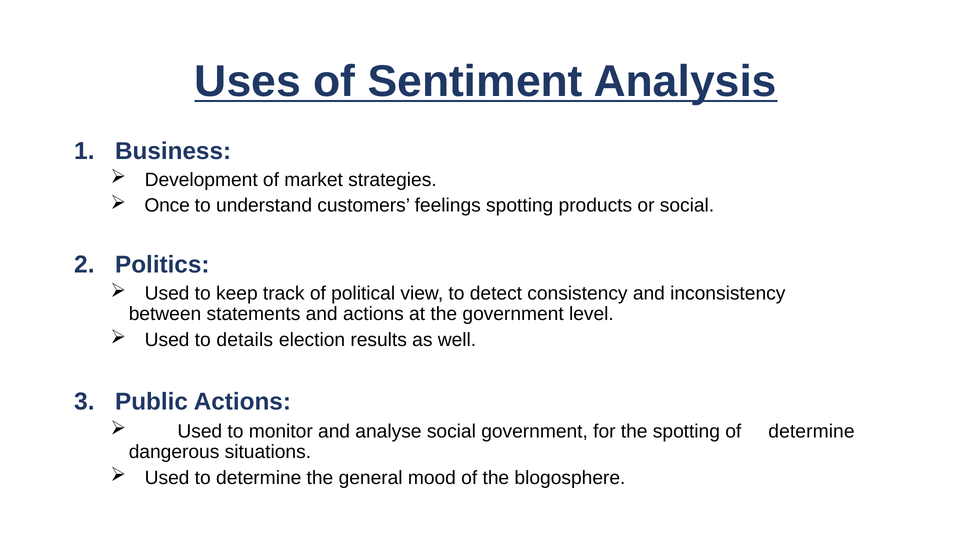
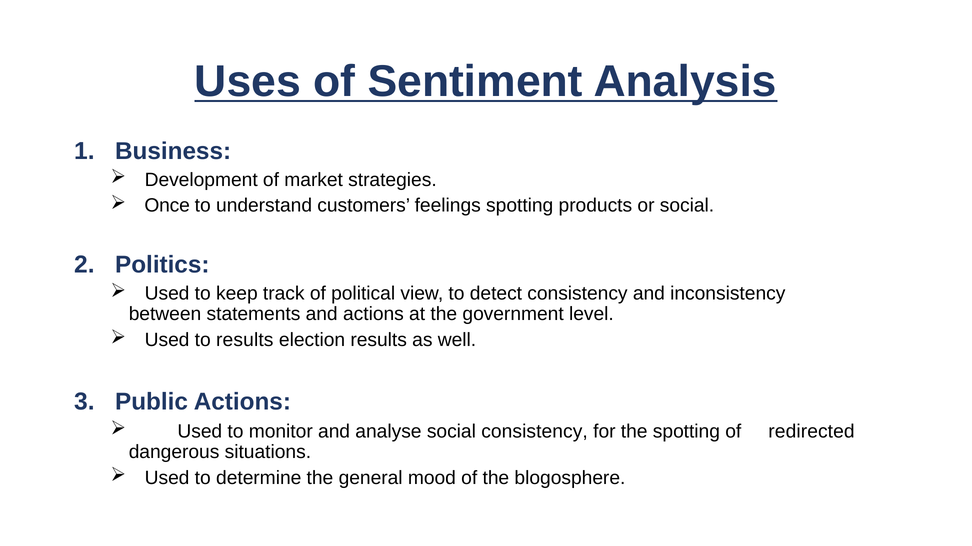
to details: details -> results (245, 340)
social government: government -> consistency (535, 432)
of determine: determine -> redirected (811, 432)
